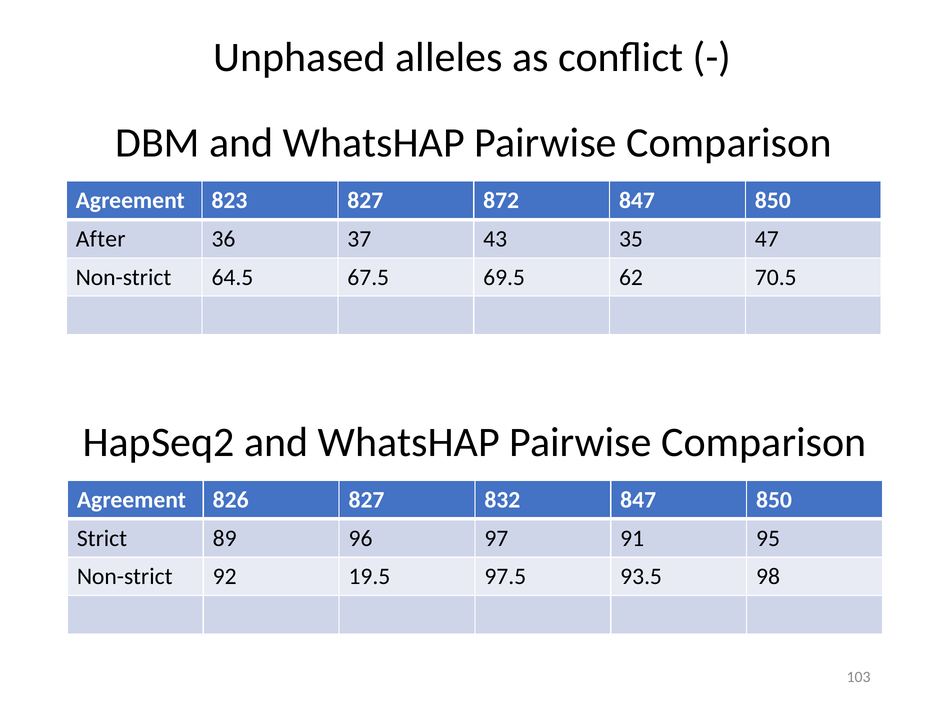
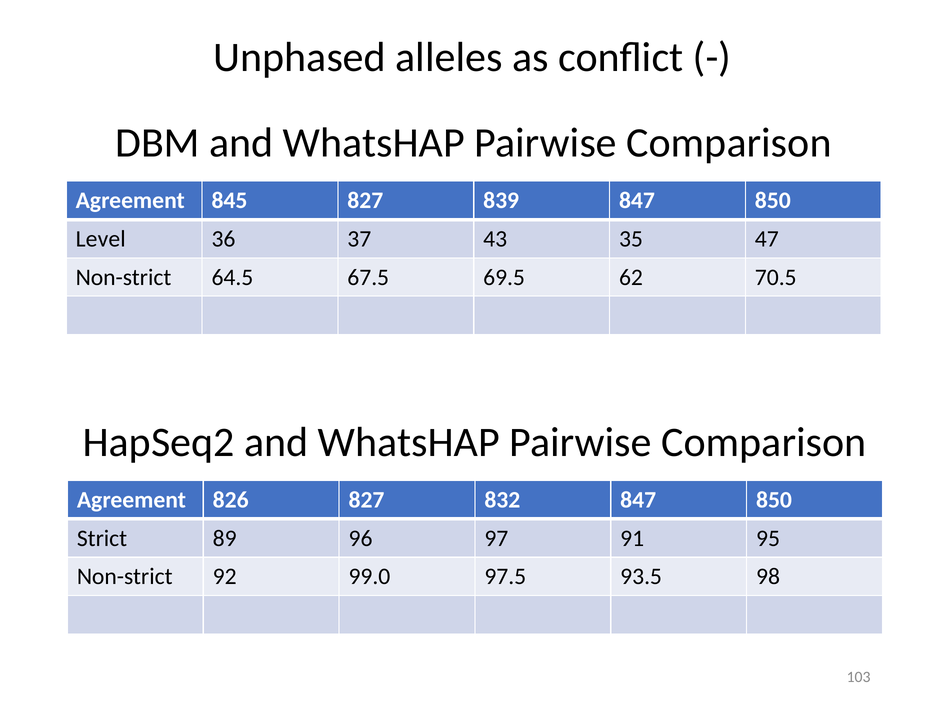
823: 823 -> 845 (229, 201)
872: 872 -> 839 (501, 201)
After: After -> Level (101, 239)
19.5: 19.5 -> 99.0 (369, 576)
